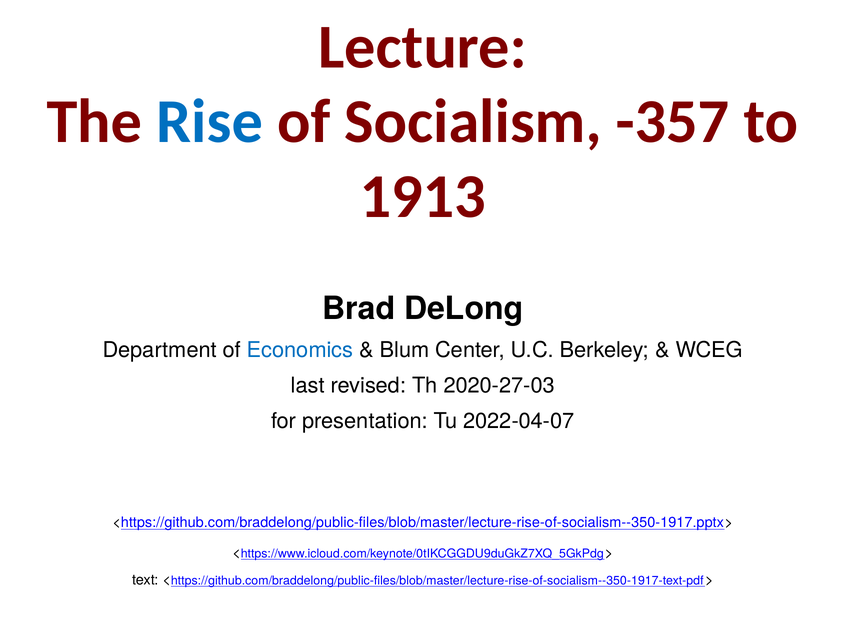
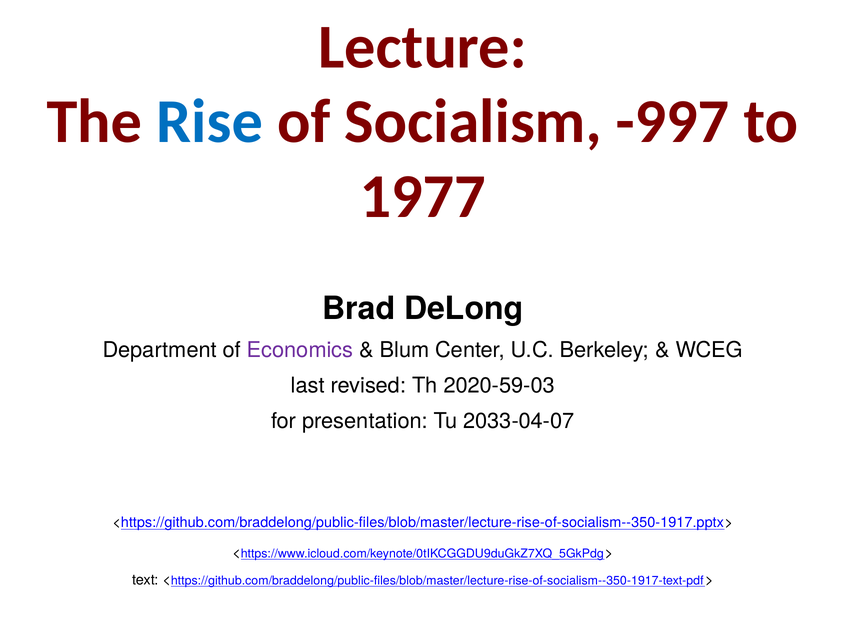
-357: -357 -> -997 (673, 122)
1913: 1913 -> 1977 (423, 197)
Economics colour: blue -> purple (300, 350)
2020-27-03: 2020-27-03 -> 2020-59-03 (499, 386)
2022-04-07: 2022-04-07 -> 2033-04-07 (519, 421)
